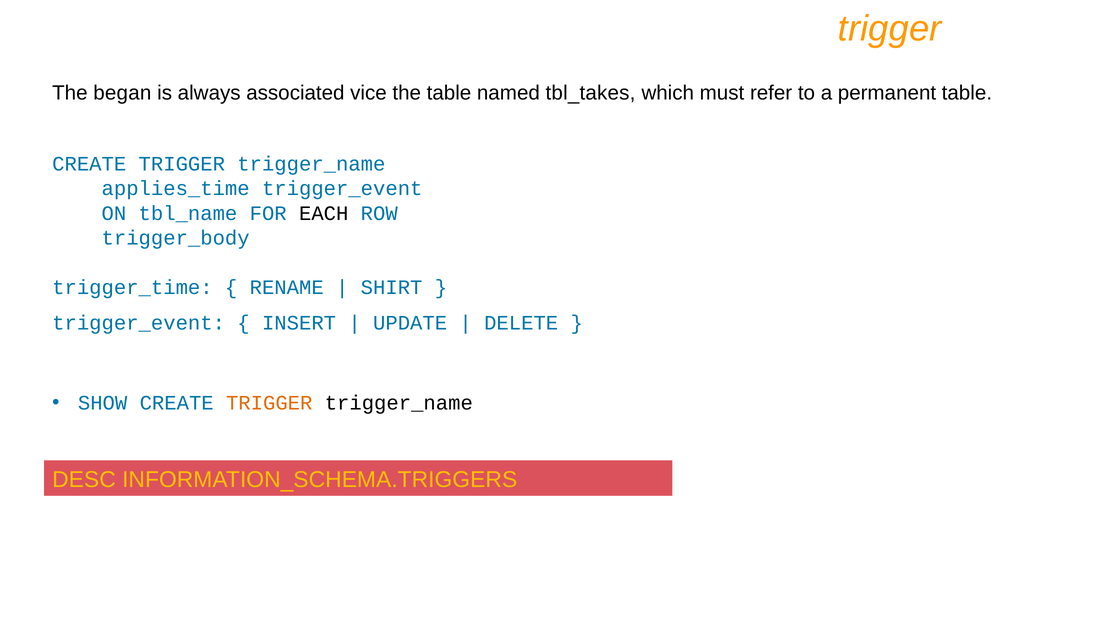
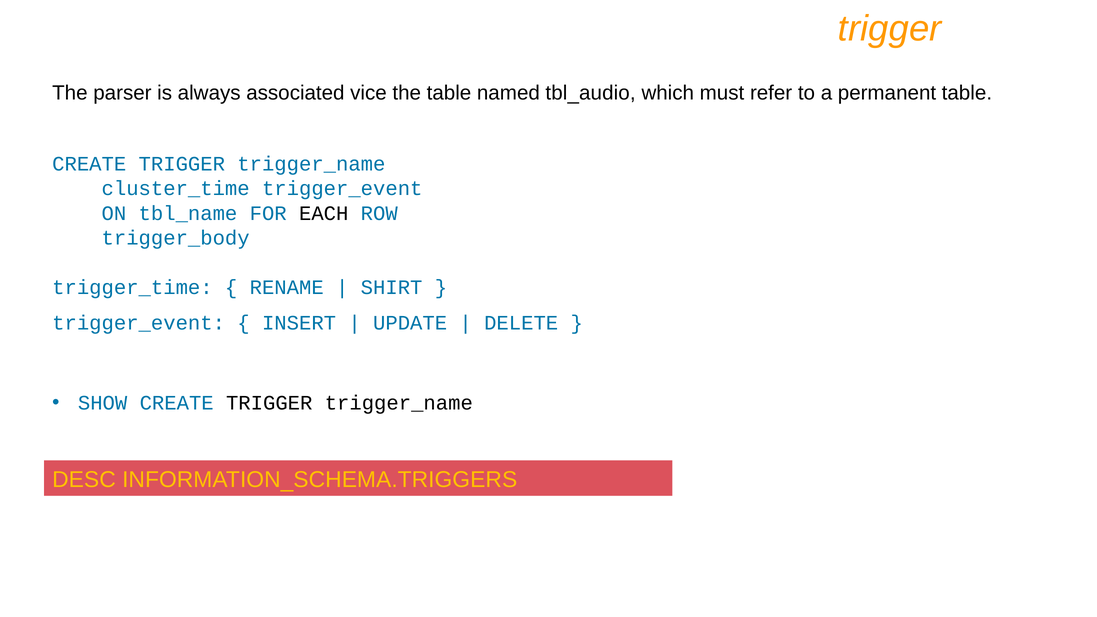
began: began -> parser (122, 93)
tbl_takes: tbl_takes -> tbl_audio (591, 93)
applies_time: applies_time -> cluster_time (176, 189)
TRIGGER colour: orange -> black (269, 403)
